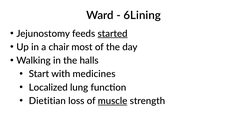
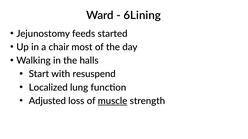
started underline: present -> none (113, 34)
medicines: medicines -> resuspend (94, 74)
Dietitian: Dietitian -> Adjusted (47, 101)
